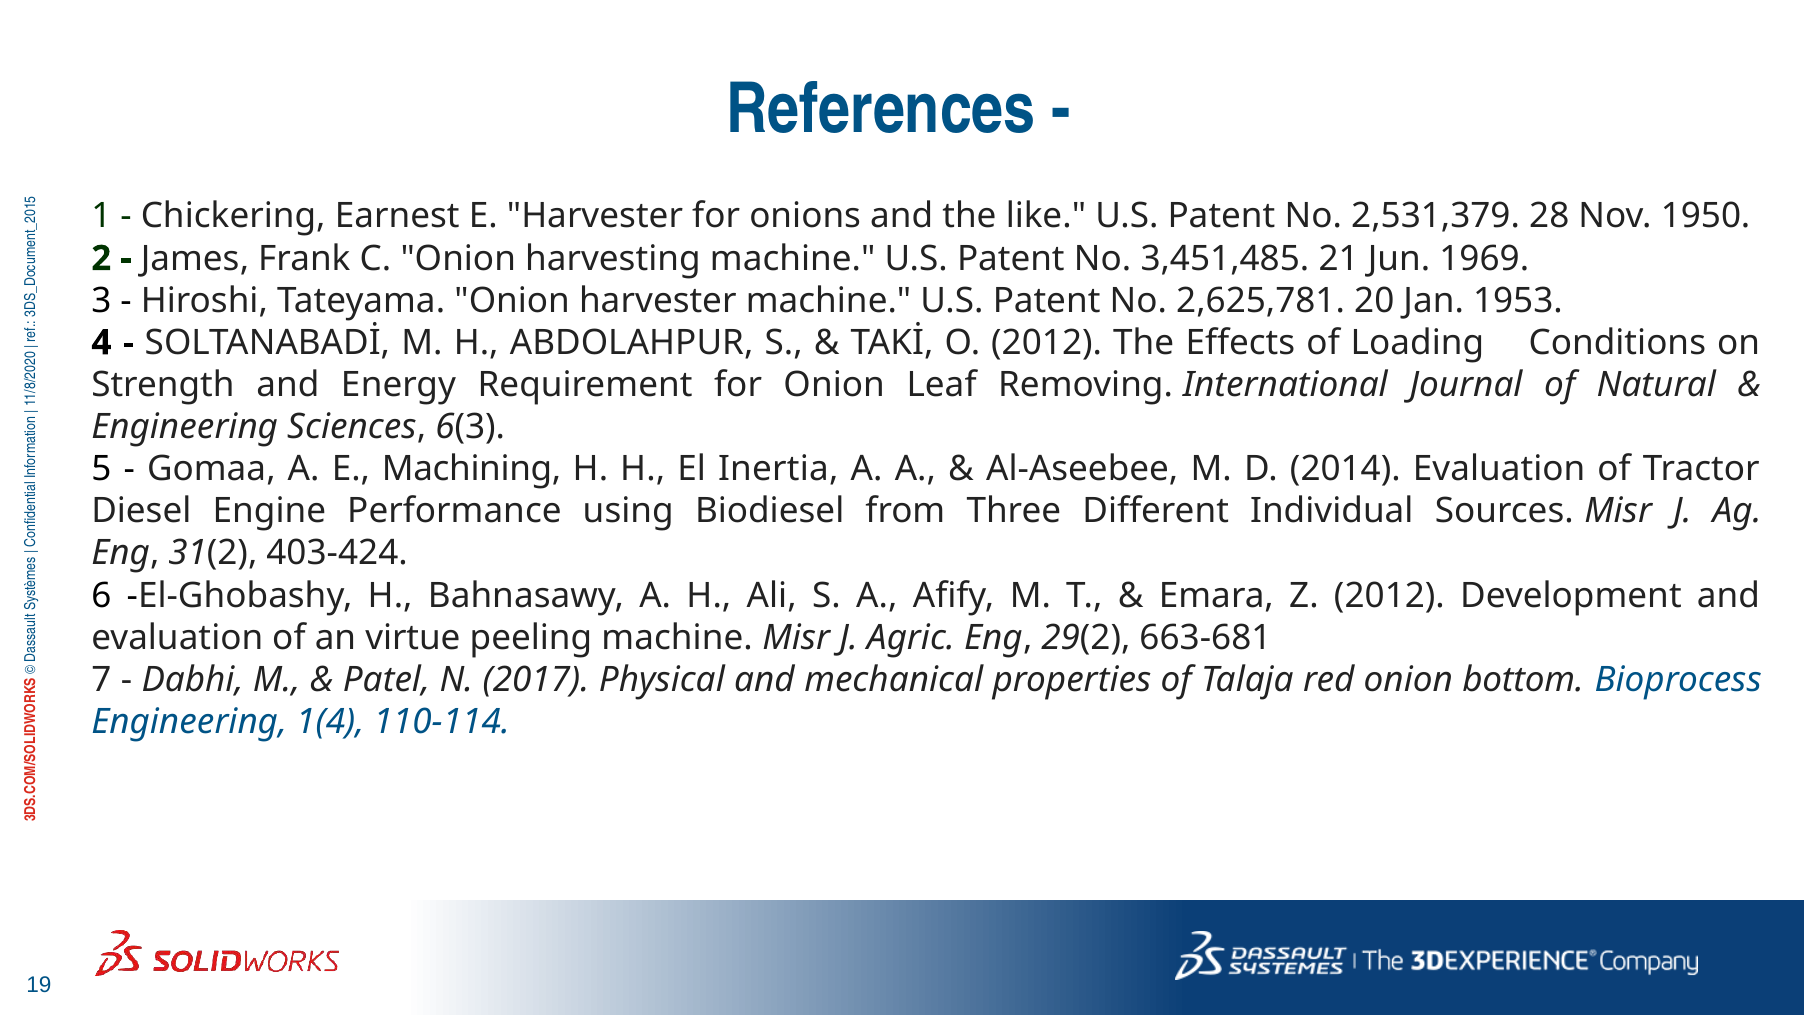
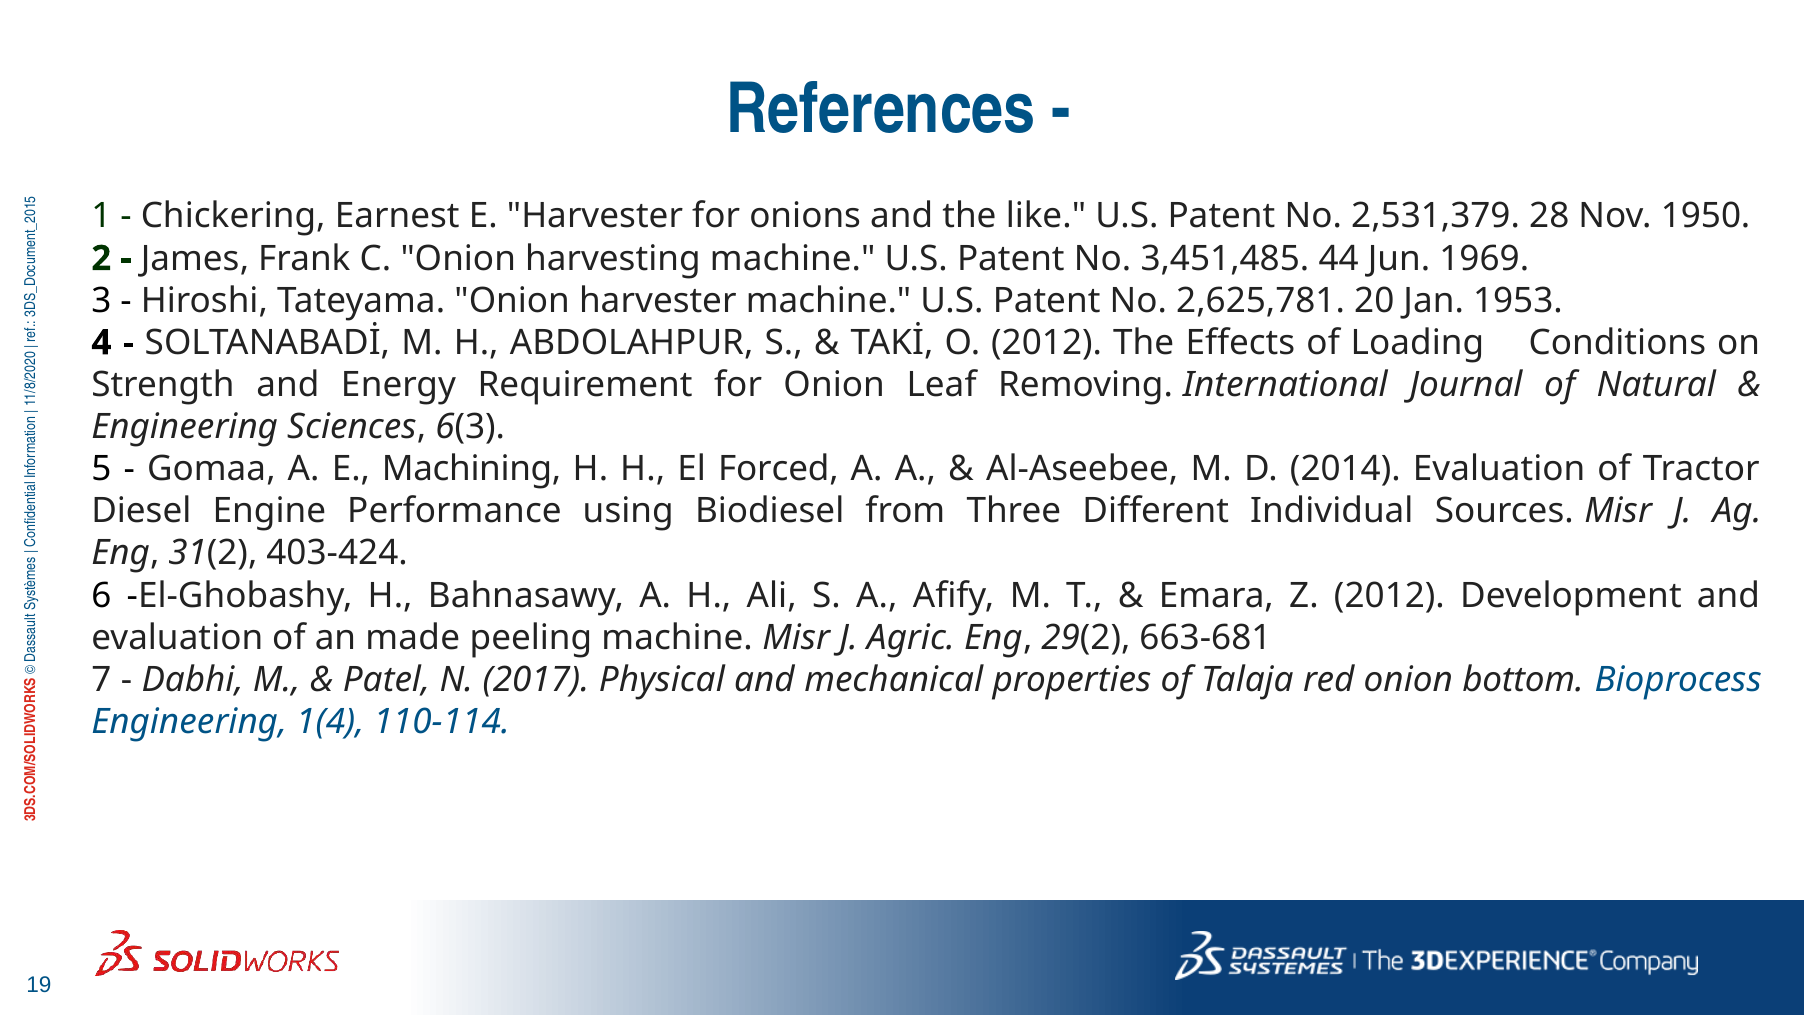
21: 21 -> 44 (1339, 258)
Inertia: Inertia -> Forced (778, 469)
virtue: virtue -> made (413, 637)
